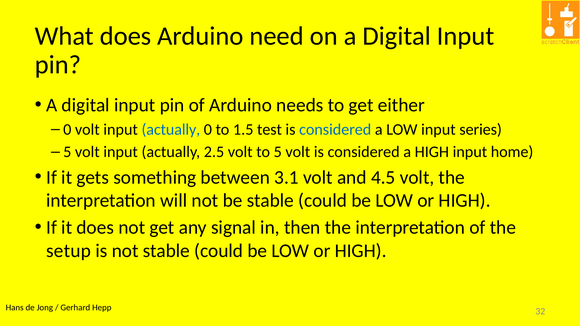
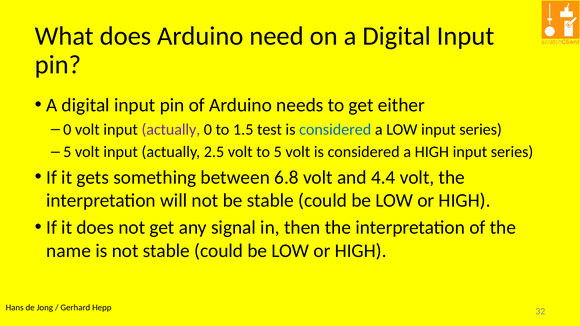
actually colour: blue -> purple (171, 130)
HIGH input home: home -> series (512, 152)
3.1: 3.1 -> 6.8 (286, 177)
4.5: 4.5 -> 4.4 (383, 177)
setup: setup -> name (69, 251)
